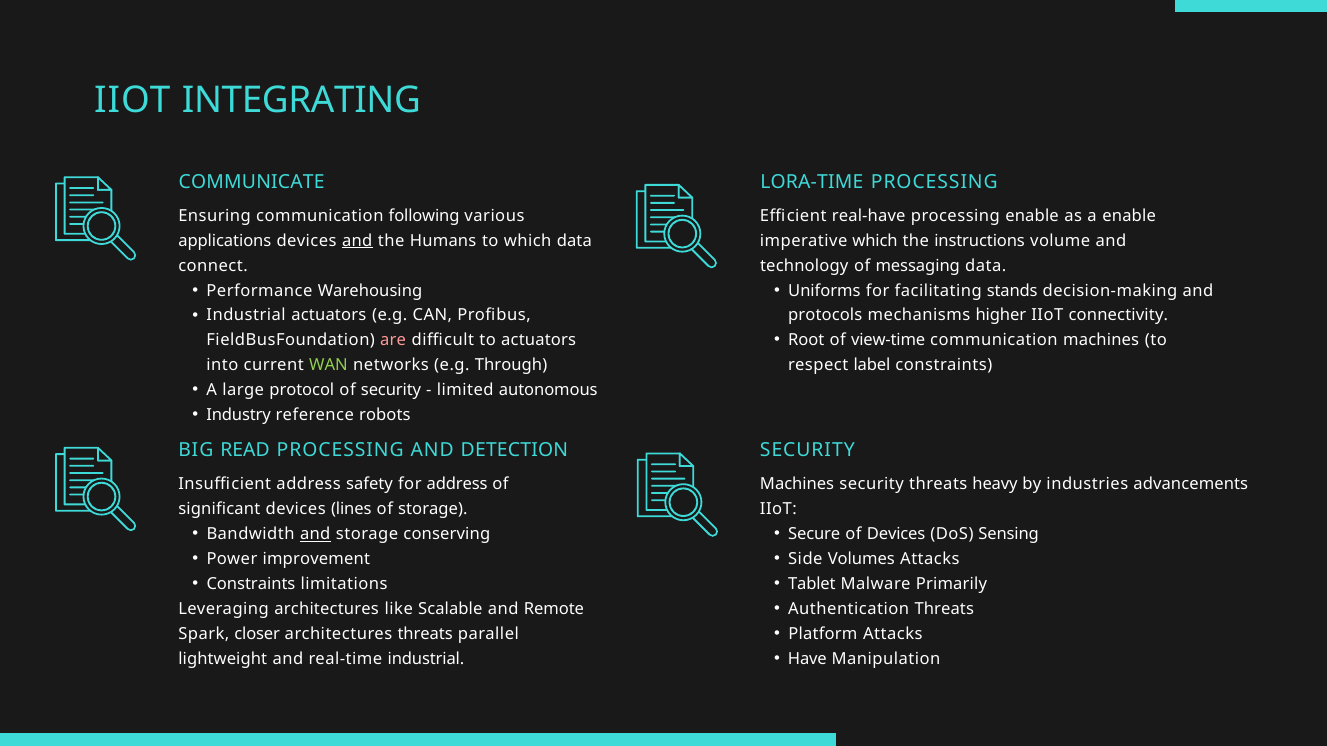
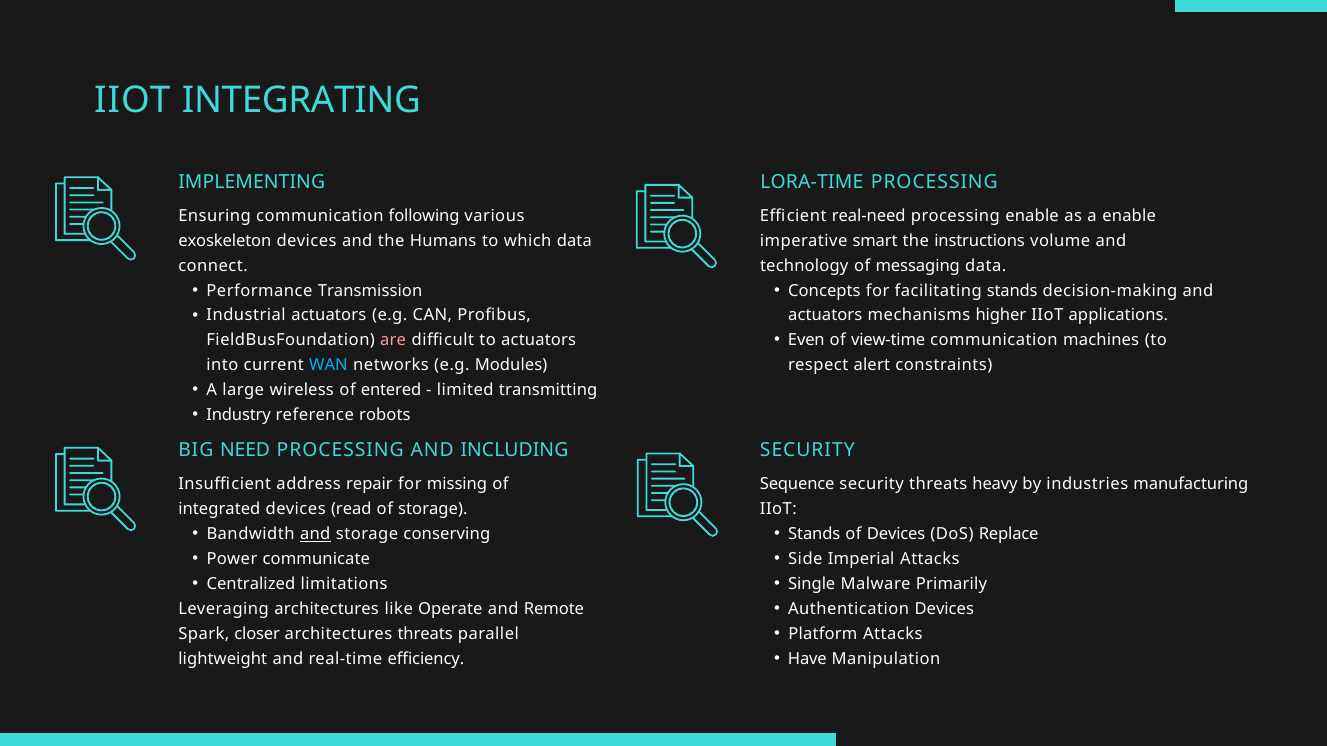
COMMUNICATE: COMMUNICATE -> IMPLEMENTING (252, 182)
real-have: real-have -> real-need (869, 216)
applications: applications -> exoskeleton (225, 241)
and underline: present -> none (357, 241)
imperative which: which -> smart (875, 241)
Warehousing: Warehousing -> Transmission (370, 291)
Uniforms: Uniforms -> Concepts (824, 291)
protocols: protocols -> actuators (825, 316)
connectivity: connectivity -> applications (1118, 316)
Root: Root -> Even (806, 341)
WAN colour: light green -> light blue (328, 365)
Through: Through -> Modules (511, 365)
label: label -> alert (872, 365)
protocol: protocol -> wireless (302, 390)
of security: security -> entered (391, 390)
autonomous: autonomous -> transmitting (548, 390)
READ: READ -> NEED (245, 451)
DETECTION: DETECTION -> INCLUDING (514, 451)
safety: safety -> repair (369, 485)
for address: address -> missing (457, 485)
Machines: Machines -> Sequence (797, 485)
advancements: advancements -> manufacturing (1191, 485)
significant: significant -> integrated (219, 510)
lines: lines -> read (351, 510)
Secure: Secure -> Stands (814, 535)
Sensing: Sensing -> Replace (1009, 535)
improvement: improvement -> communicate (316, 559)
Volumes: Volumes -> Imperial (861, 559)
Constraints: Constraints -> Centralized (251, 584)
Tablet: Tablet -> Single (812, 584)
Authentication Threats: Threats -> Devices (944, 609)
Scalable: Scalable -> Operate (450, 609)
real-time industrial: industrial -> efficiency (426, 659)
